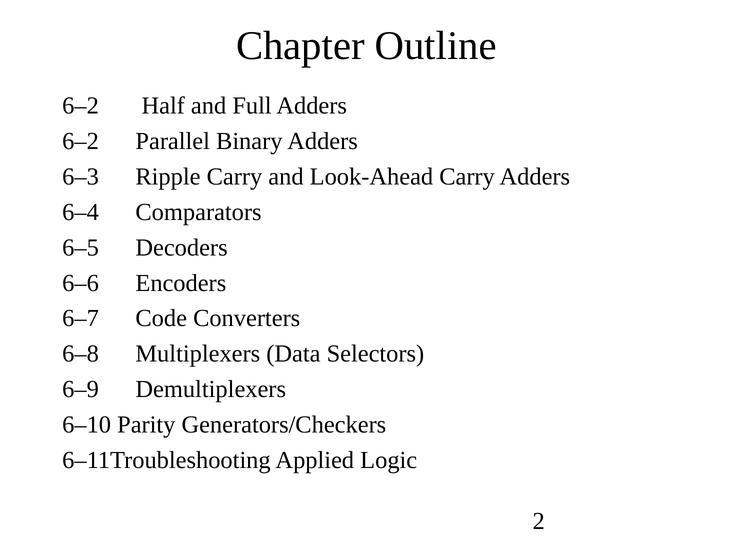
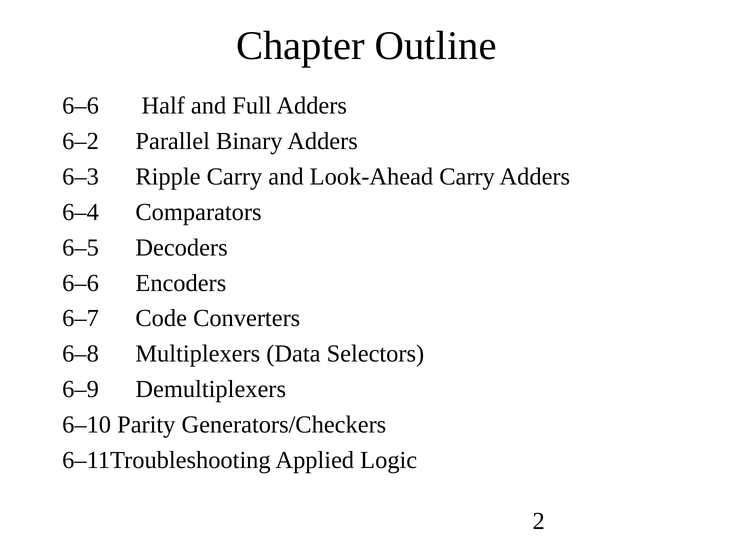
6–2: 6–2 -> 6–6 (81, 106)
